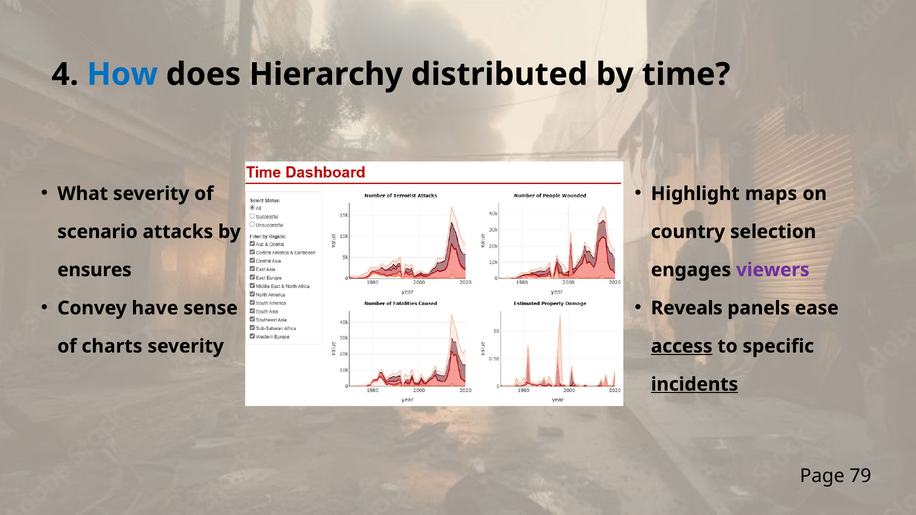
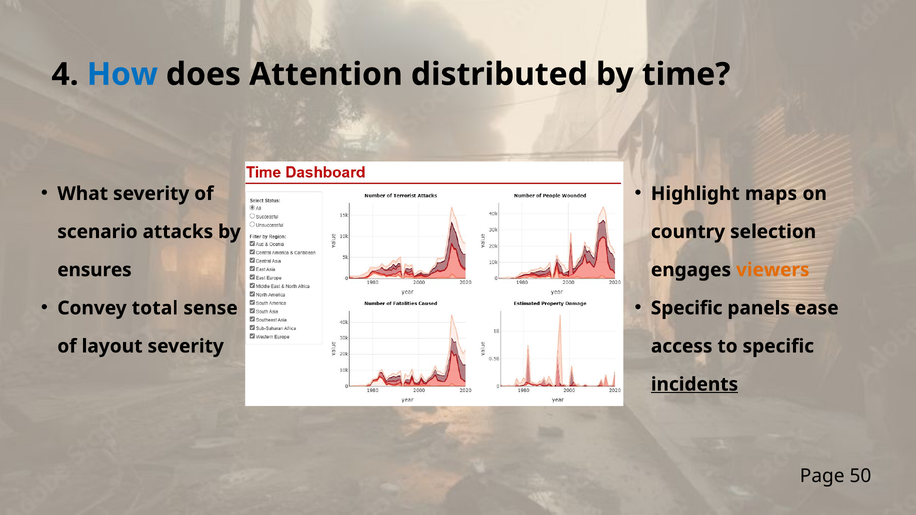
Hierarchy: Hierarchy -> Attention (326, 74)
viewers colour: purple -> orange (773, 270)
Reveals: Reveals -> Specific (687, 308)
have: have -> total (155, 308)
charts: charts -> layout (112, 346)
access underline: present -> none (682, 346)
79: 79 -> 50 (860, 476)
